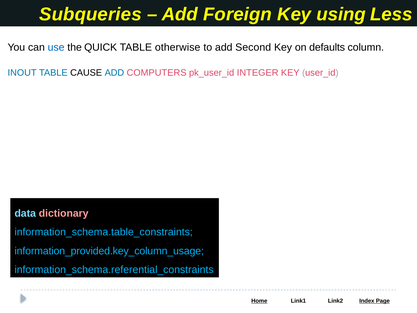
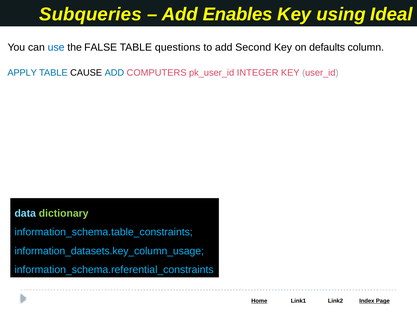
Foreign: Foreign -> Enables (238, 14)
Less: Less -> Ideal (391, 14)
QUICK: QUICK -> FALSE (101, 47)
otherwise: otherwise -> questions (178, 47)
INOUT: INOUT -> APPLY (22, 73)
dictionary colour: pink -> light green (64, 213)
information_provided.key_column_usage: information_provided.key_column_usage -> information_datasets.key_column_usage (109, 251)
